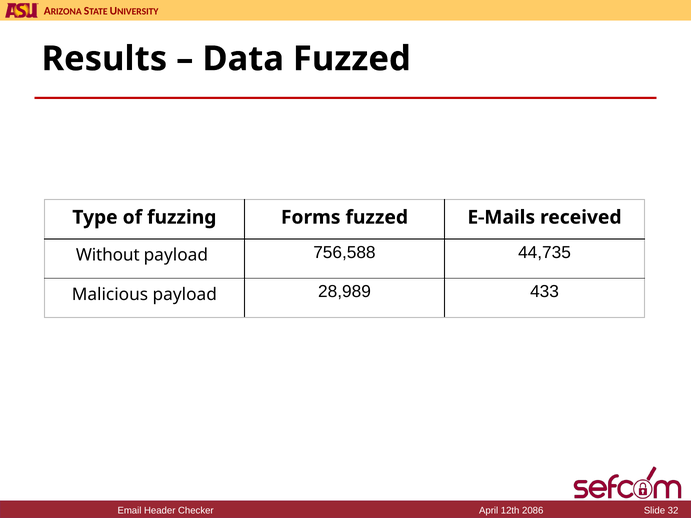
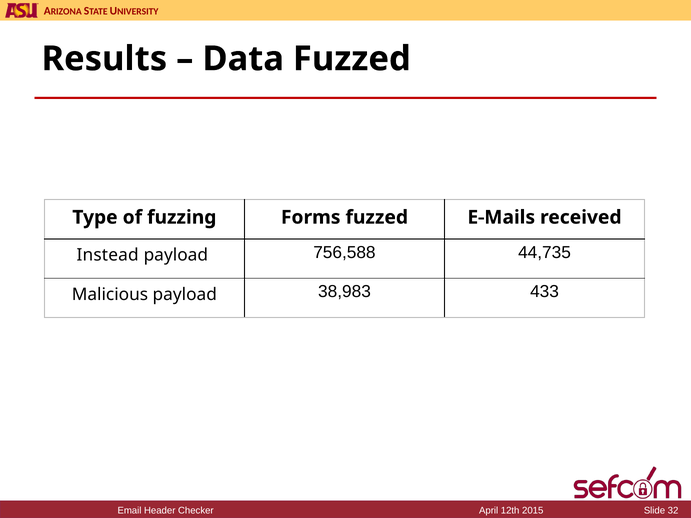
Without: Without -> Instead (108, 255)
28,989: 28,989 -> 38,983 (344, 292)
2086: 2086 -> 2015 (533, 511)
